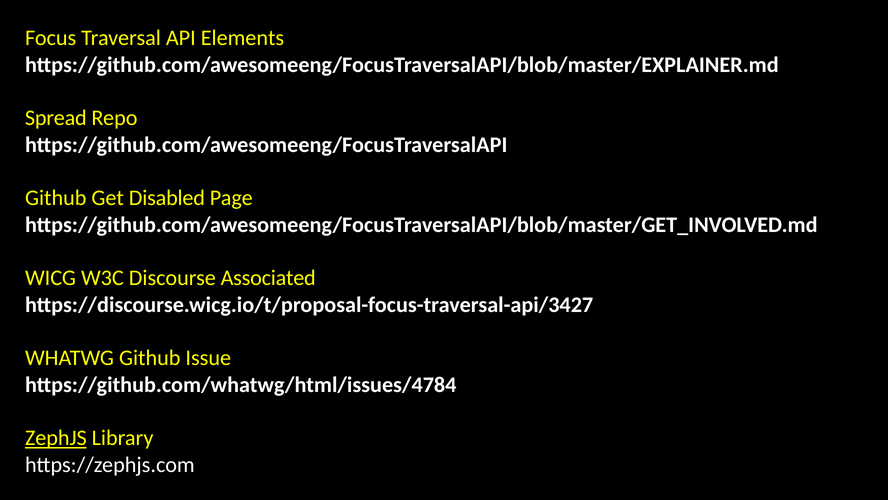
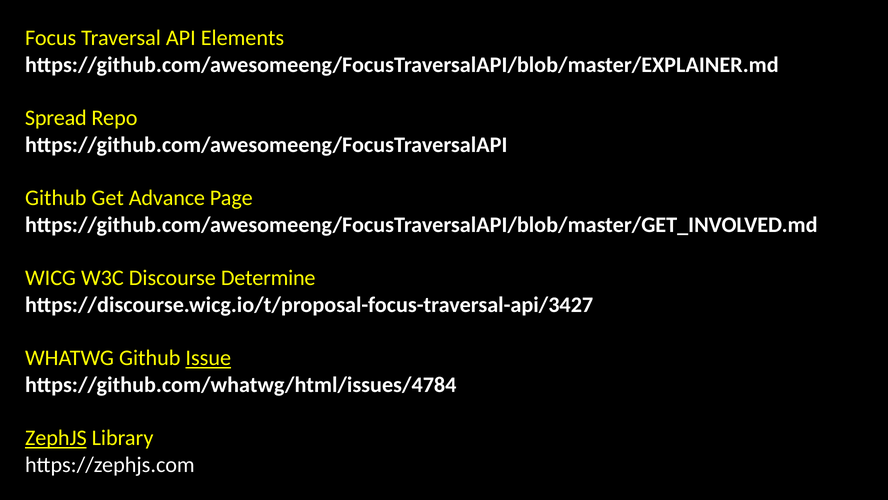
Disabled: Disabled -> Advance (167, 198)
Associated: Associated -> Determine (268, 278)
Issue underline: none -> present (208, 358)
